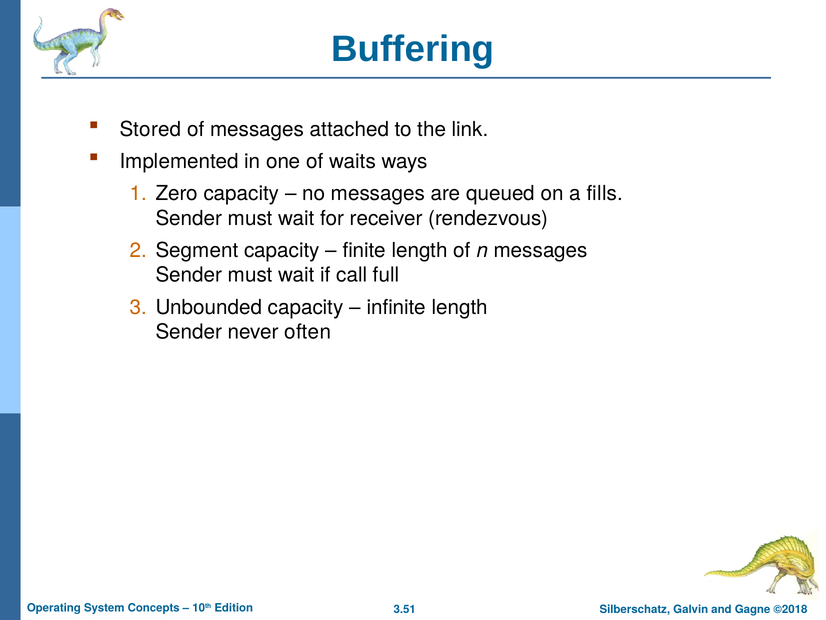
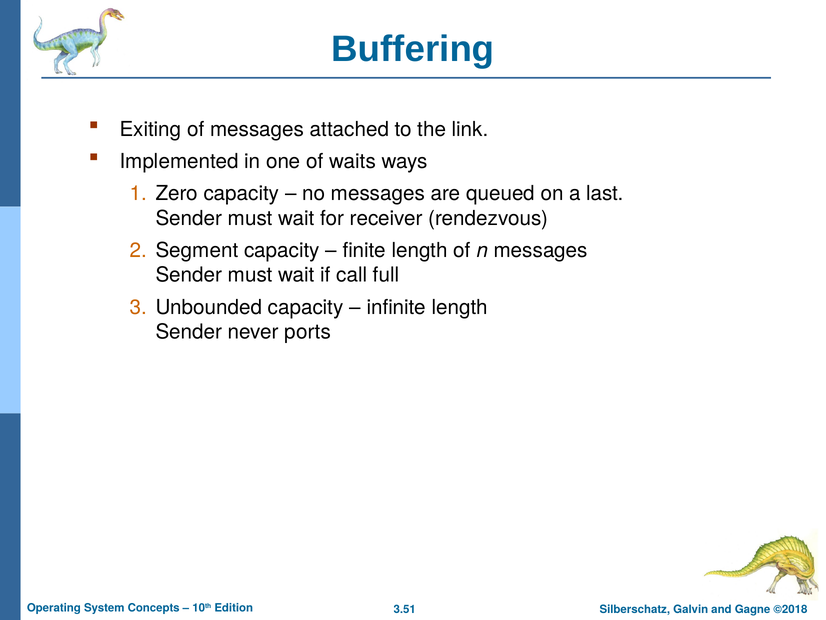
Stored: Stored -> Exiting (150, 129)
fills: fills -> last (605, 193)
often: often -> ports (308, 332)
